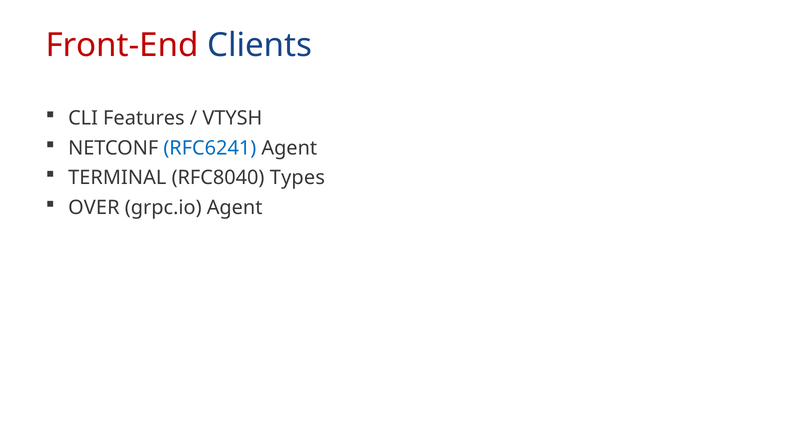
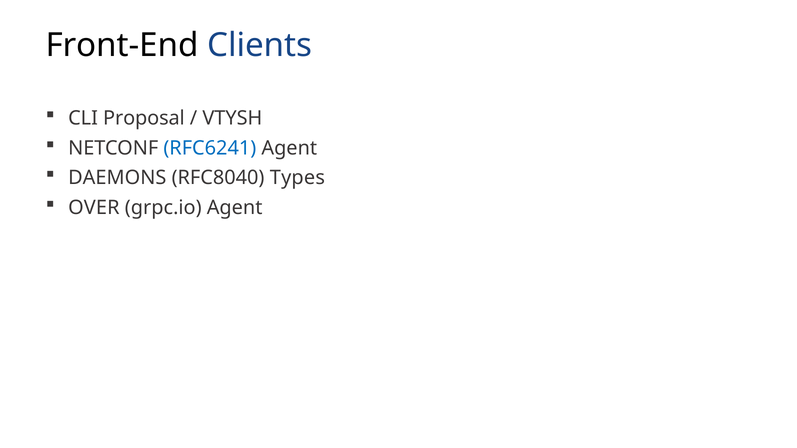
Front-End colour: red -> black (122, 45)
Features: Features -> Proposal (144, 118)
TERMINAL: TERMINAL -> DAEMONS (117, 178)
